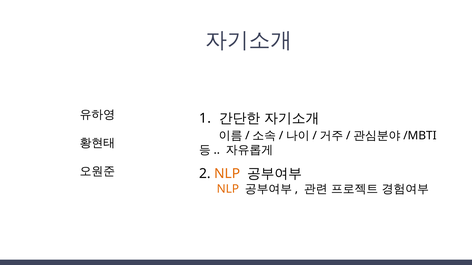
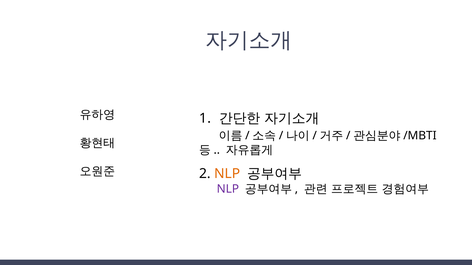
NLP colour: orange -> purple (228, 189)
